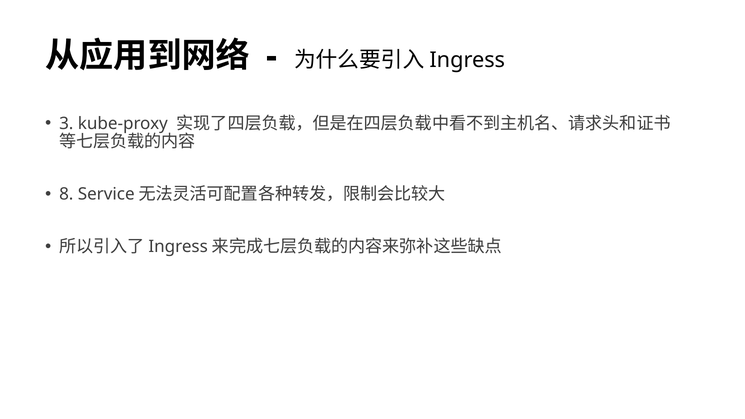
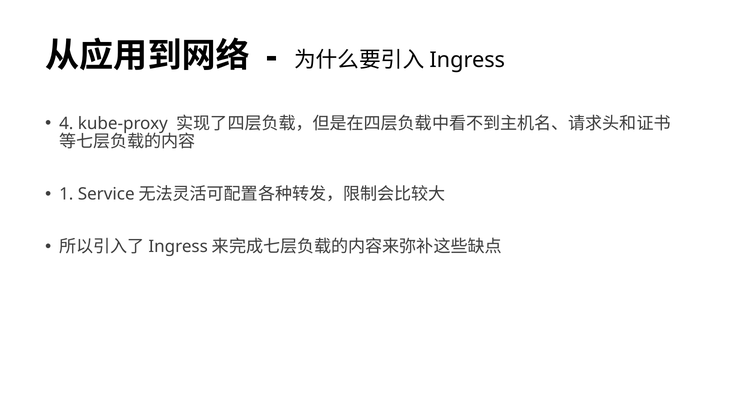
3: 3 -> 4 (66, 123)
8: 8 -> 1 (66, 194)
